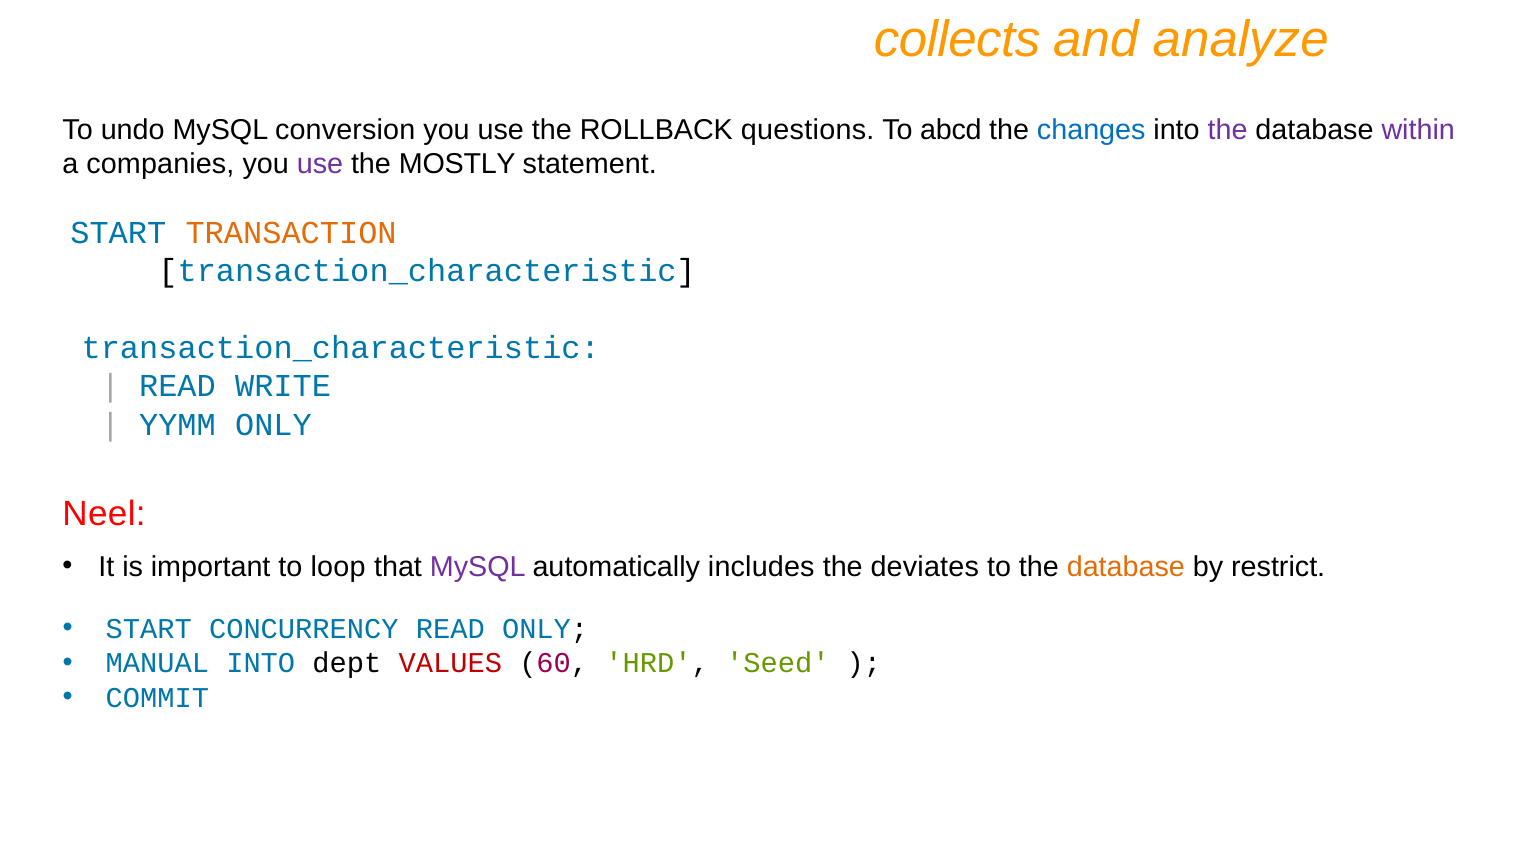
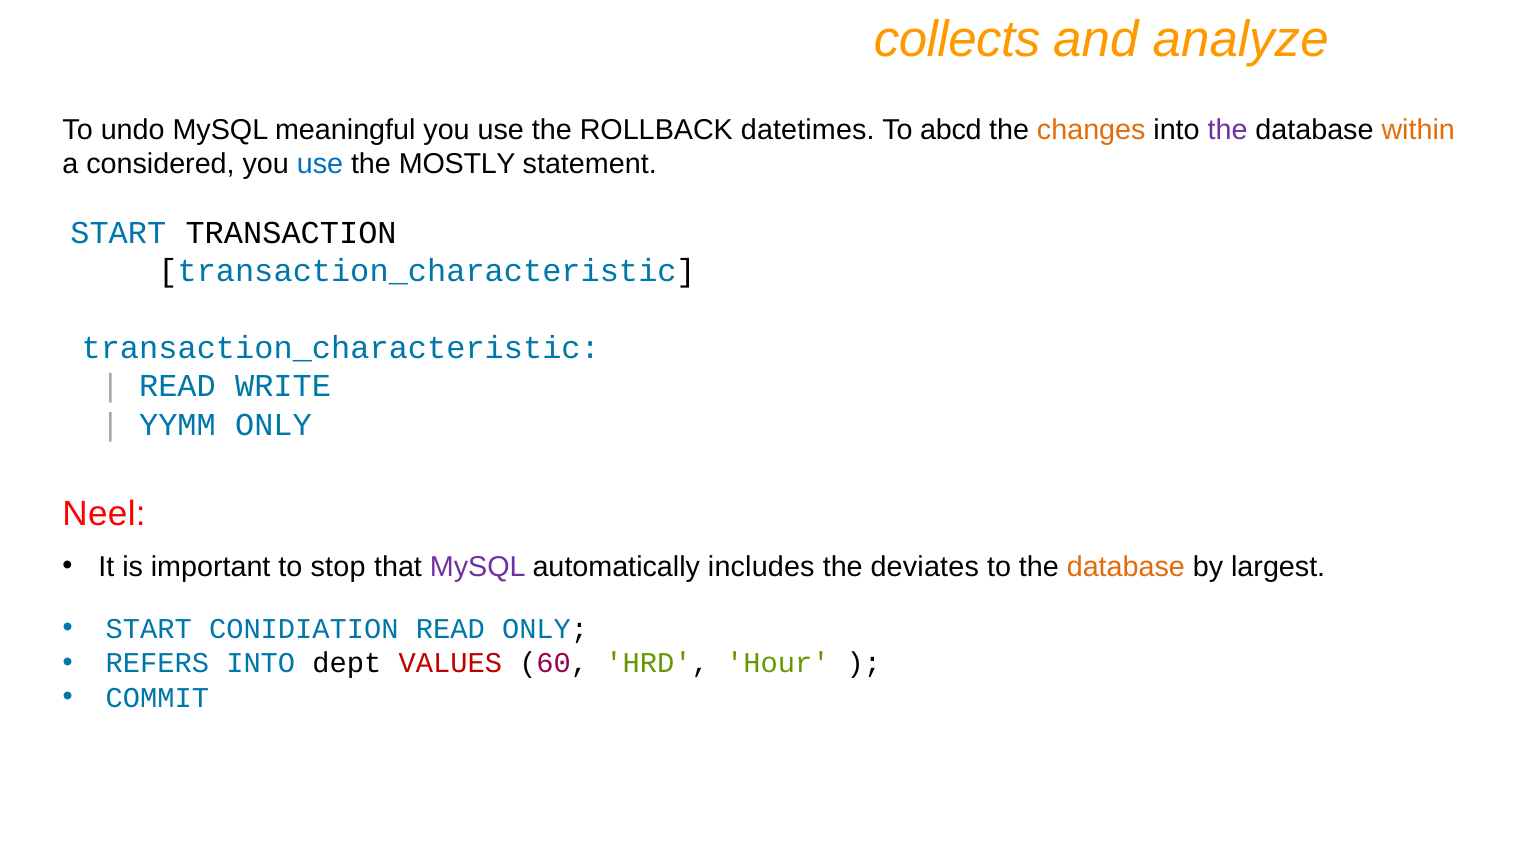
conversion: conversion -> meaningful (345, 130)
questions: questions -> datetimes (808, 130)
changes colour: blue -> orange (1091, 130)
within colour: purple -> orange (1418, 130)
companies: companies -> considered (160, 165)
use colour: purple -> blue (320, 165)
TRANSACTION colour: orange -> black (291, 233)
loop: loop -> stop (338, 567)
restrict: restrict -> largest (1278, 567)
CONCURRENCY: CONCURRENCY -> CONIDIATION (304, 629)
MANUAL: MANUAL -> REFERS (157, 664)
Seed: Seed -> Hour (778, 664)
